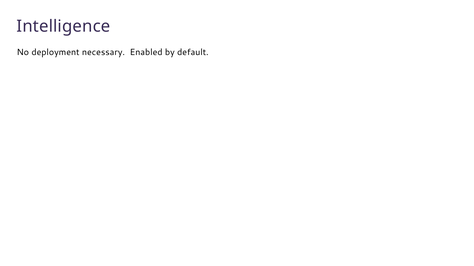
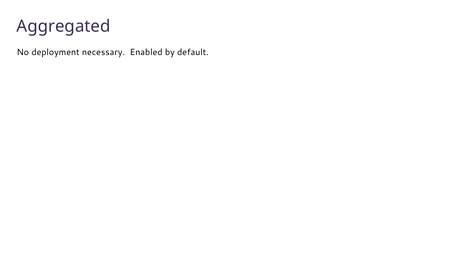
Intelligence: Intelligence -> Aggregated (64, 26)
